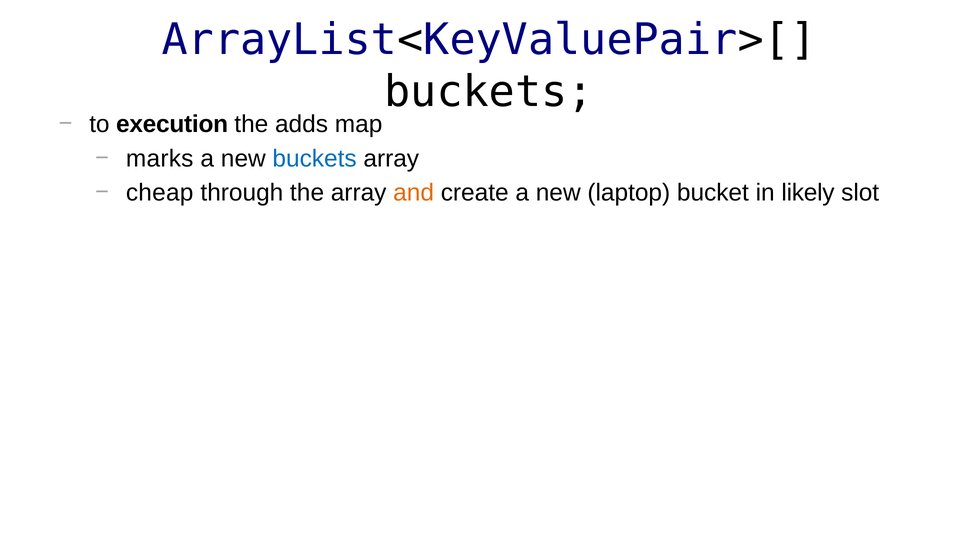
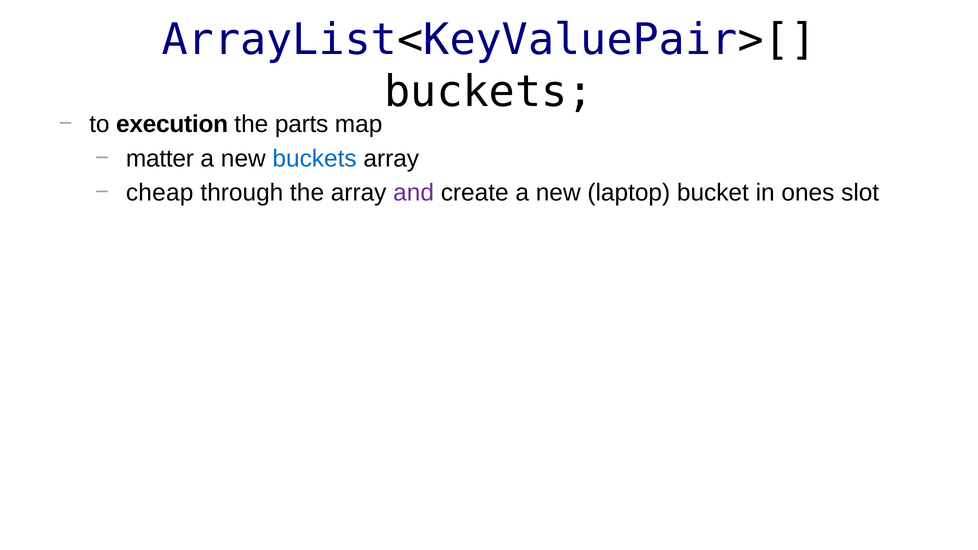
adds: adds -> parts (302, 124)
marks: marks -> matter (160, 159)
and colour: orange -> purple (414, 193)
likely: likely -> ones (808, 193)
